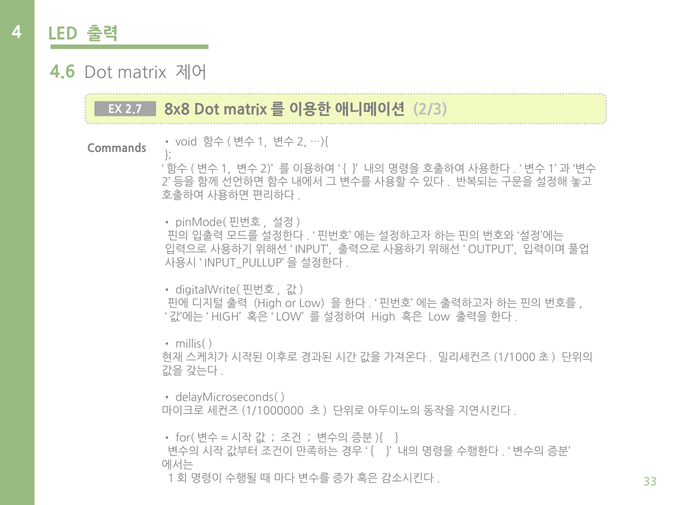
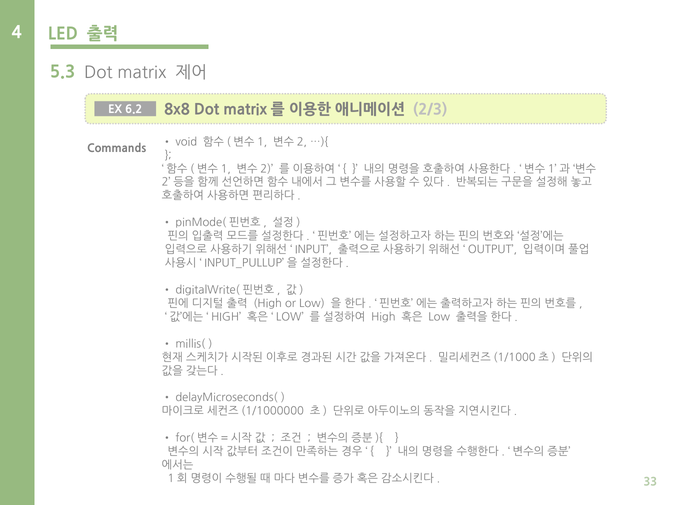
4.6: 4.6 -> 5.3 (63, 72)
2.7: 2.7 -> 6.2 (134, 109)
